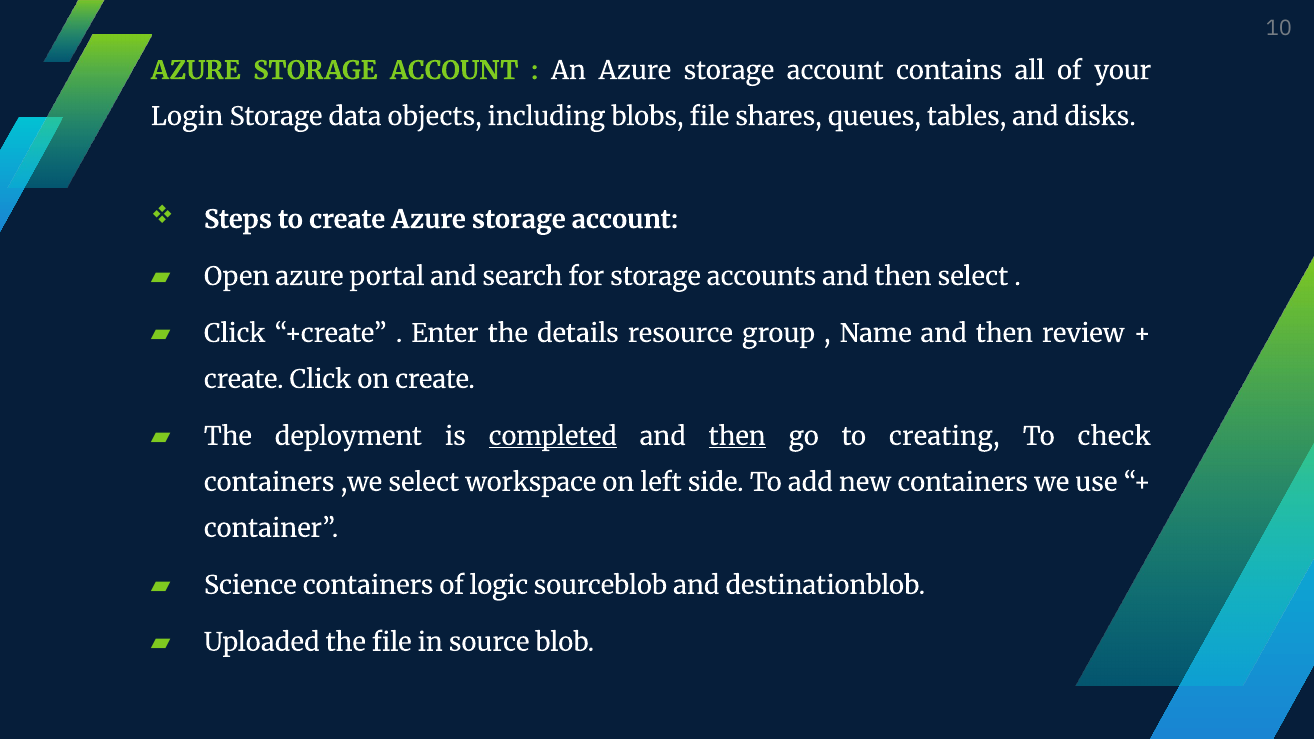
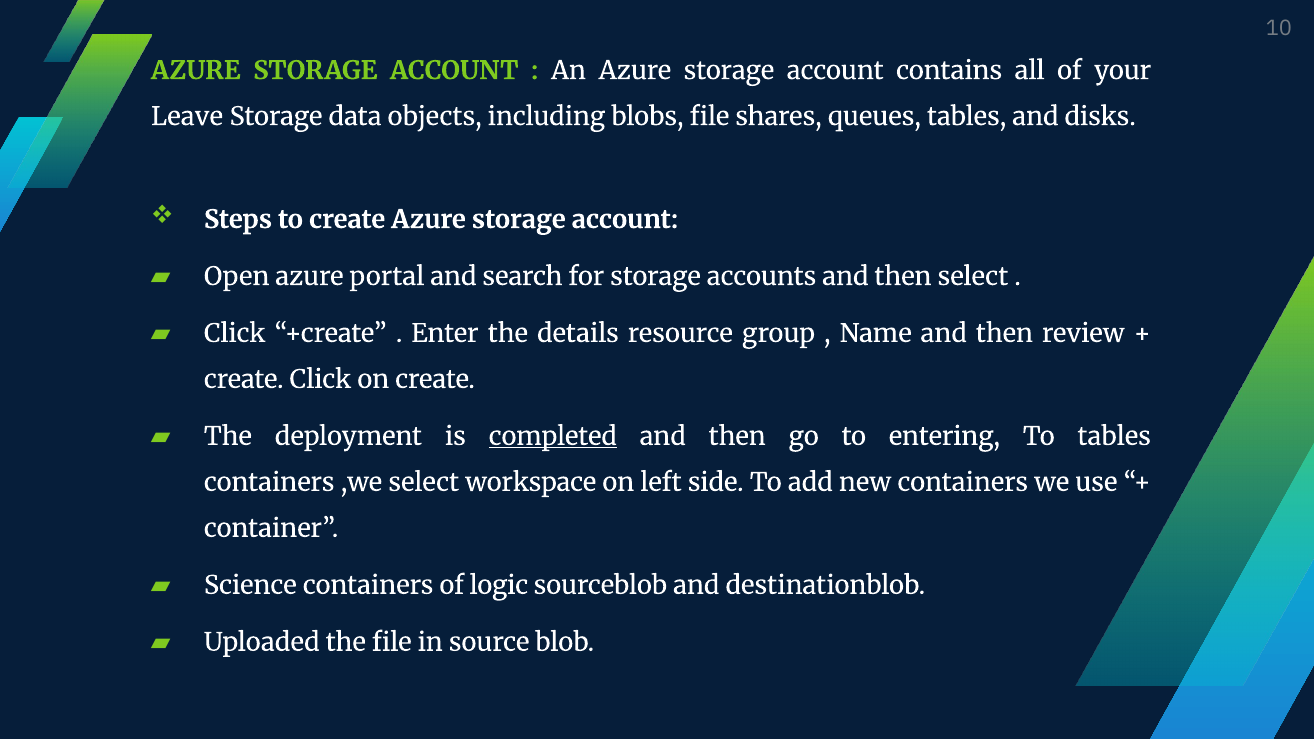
Login: Login -> Leave (187, 117)
then underline: present -> none (737, 437)
creating: creating -> entering (944, 437)
To check: check -> tables (1114, 437)
